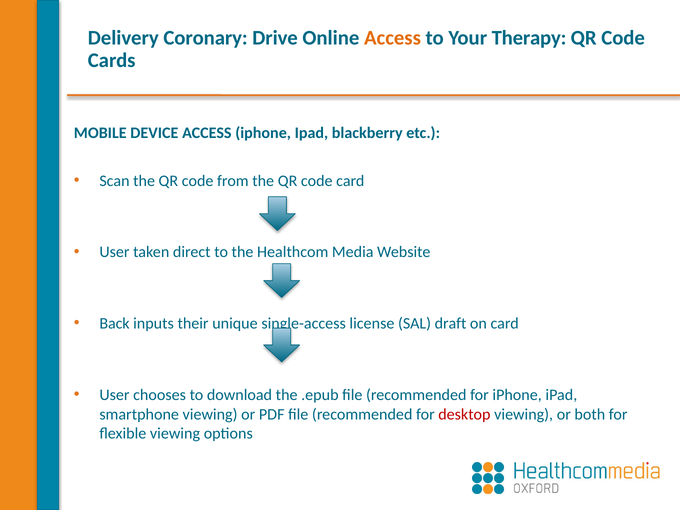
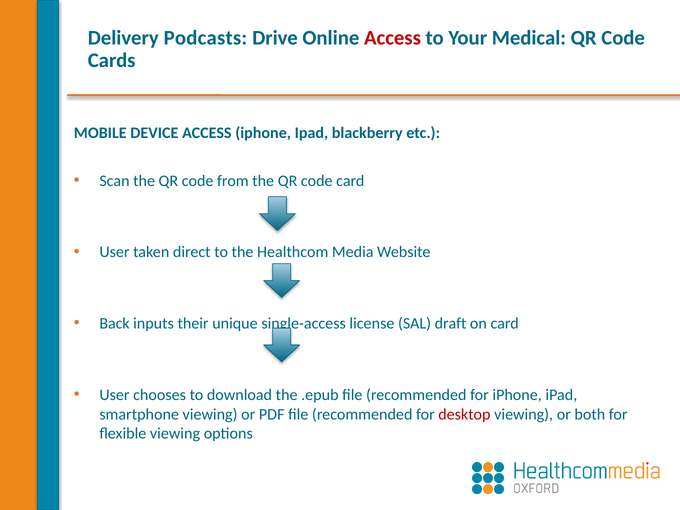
Coronary: Coronary -> Podcasts (205, 38)
Access colour: orange -> red (392, 38)
Therapy: Therapy -> Medical (529, 38)
